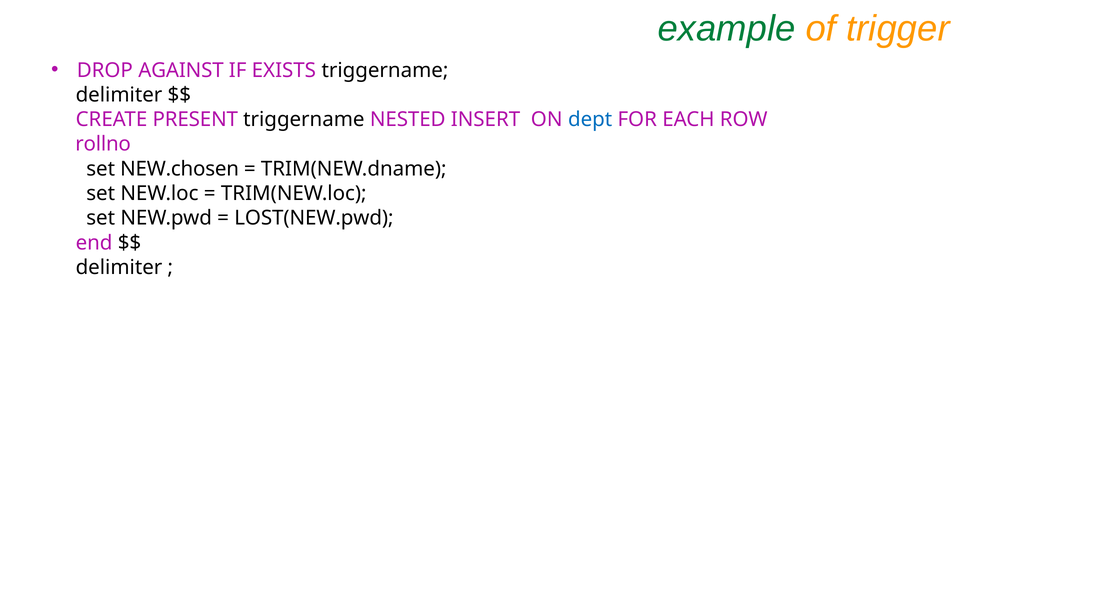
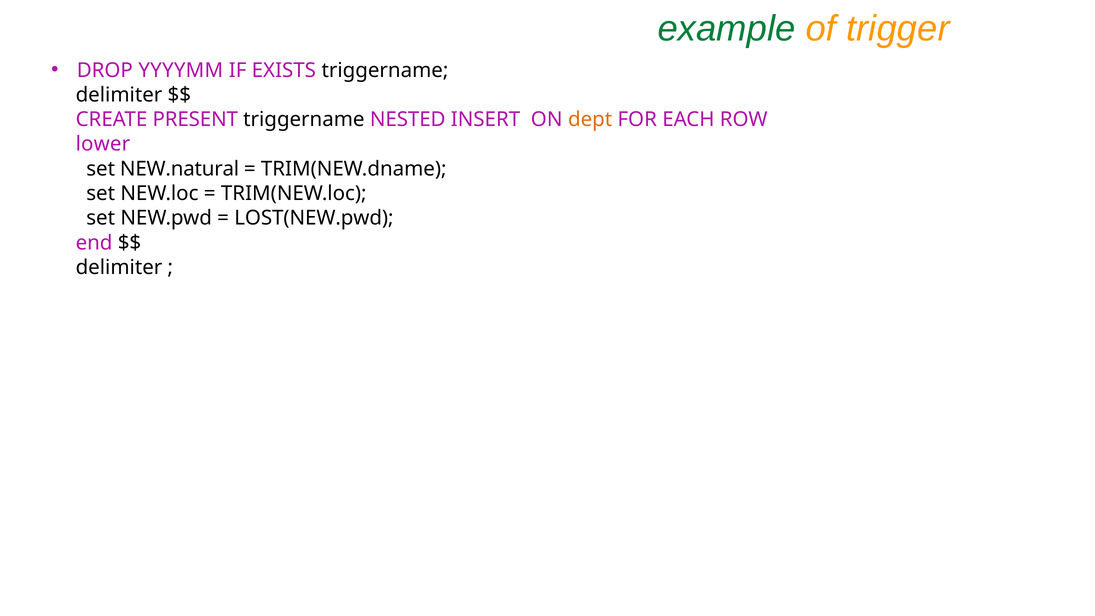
AGAINST: AGAINST -> YYYYMM (181, 70)
dept colour: blue -> orange (590, 120)
rollno: rollno -> lower (103, 144)
NEW.chosen: NEW.chosen -> NEW.natural (180, 169)
